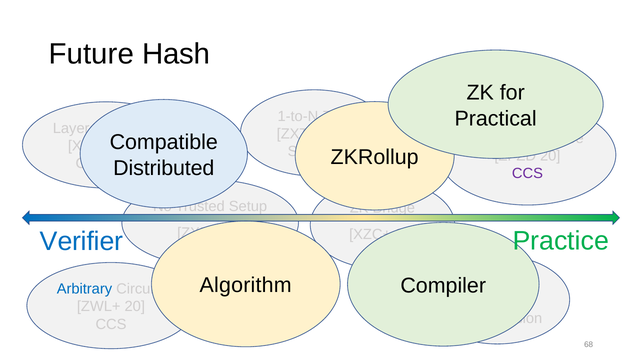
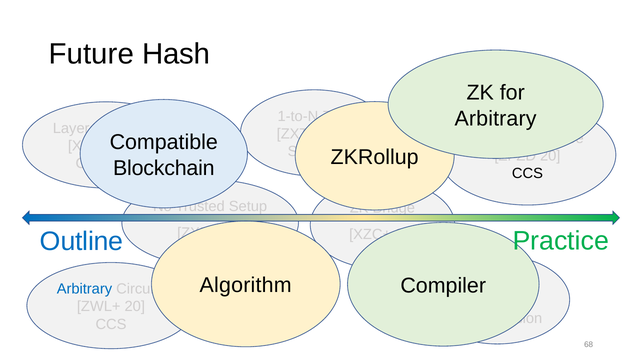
Practical: Practical -> Arbitrary (496, 119)
Distributed: Distributed -> Blockchain (164, 168)
CCS colour: purple -> black (527, 174)
Verifier: Verifier -> Outline (82, 241)
